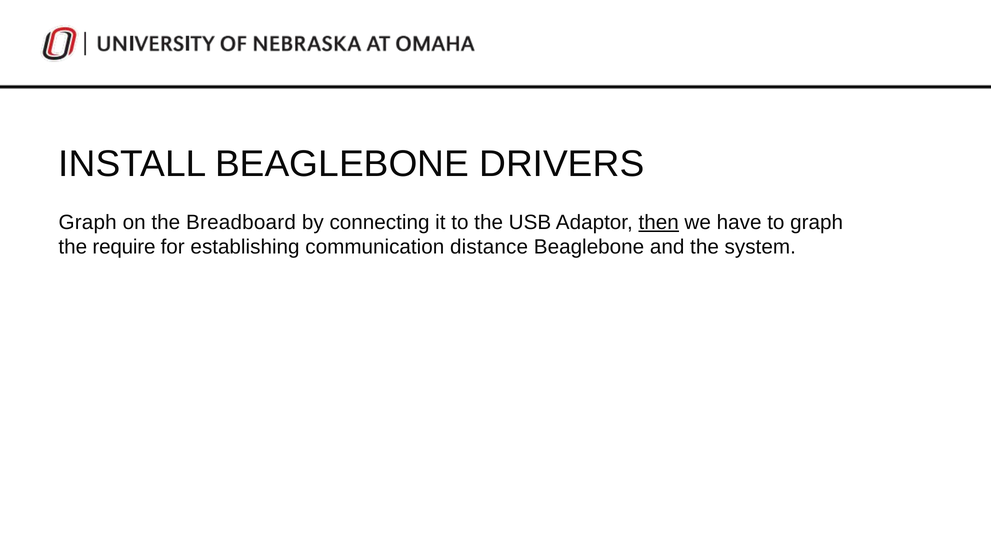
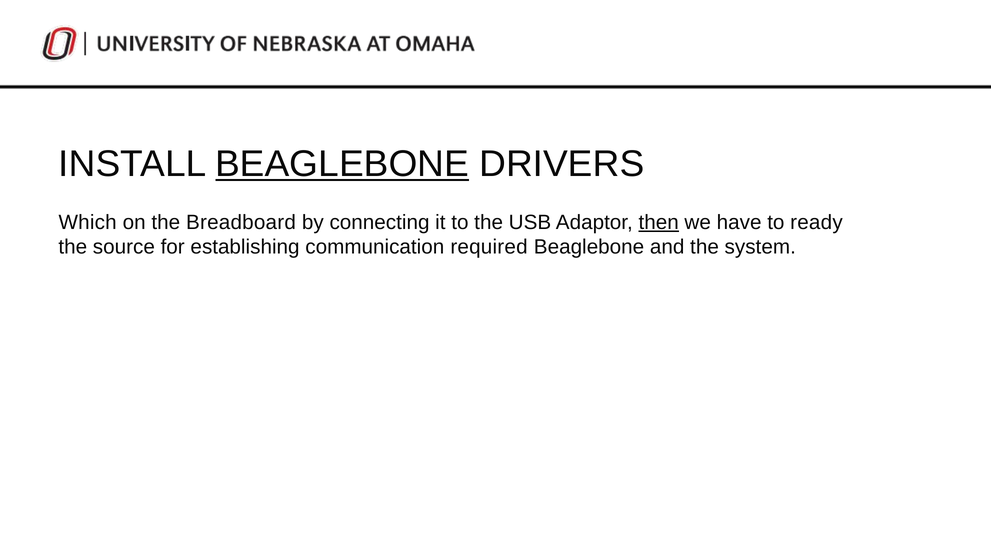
BEAGLEBONE underline: none -> present (342, 164)
Graph: Graph -> Which (88, 223)
to graph: graph -> ready (816, 223)
require: require -> source (124, 247)
distance: distance -> required (489, 247)
